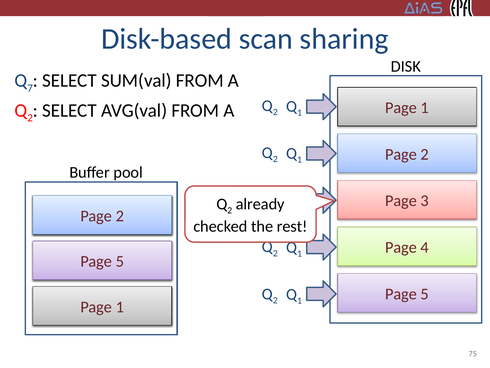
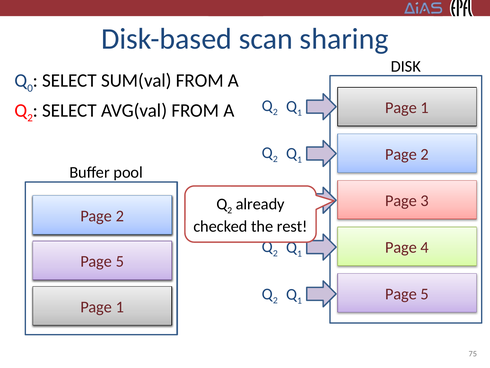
7: 7 -> 0 (30, 88)
